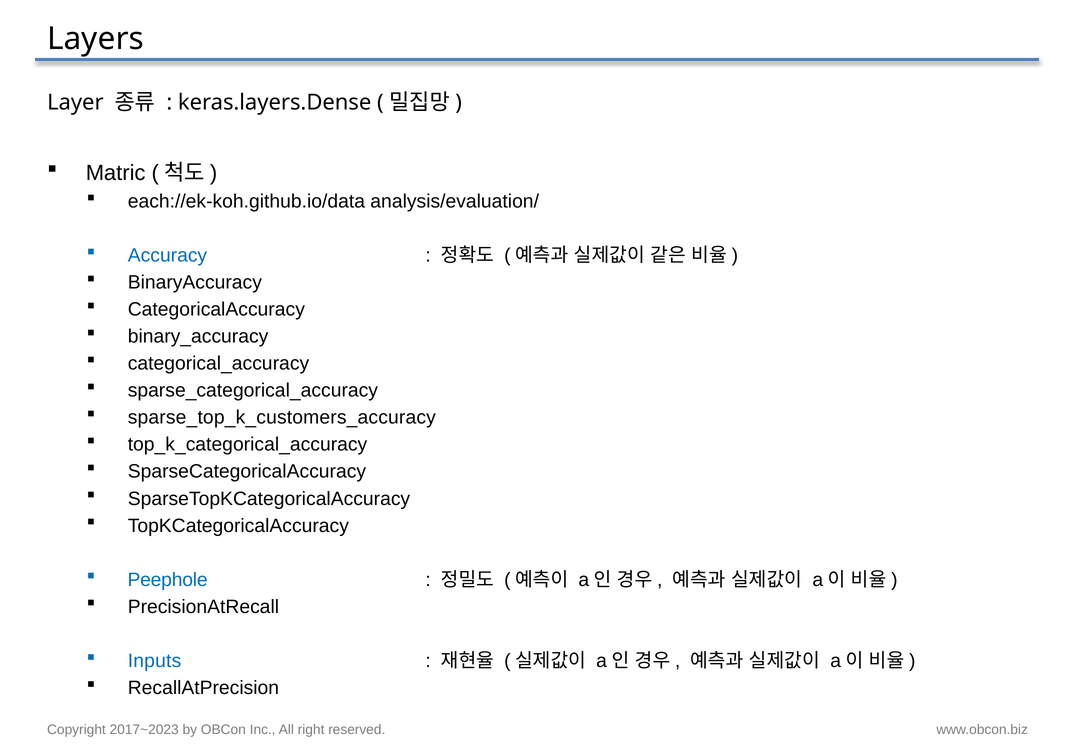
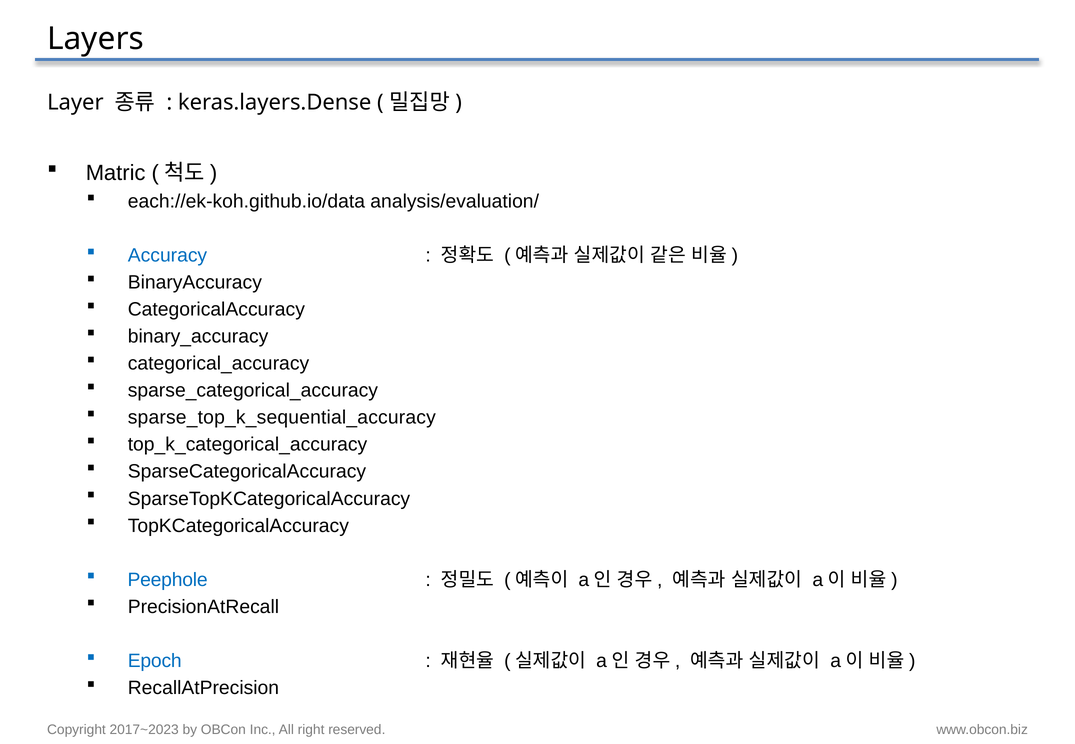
sparse_top_k_customers_accuracy: sparse_top_k_customers_accuracy -> sparse_top_k_sequential_accuracy (282, 418)
Inputs: Inputs -> Epoch (155, 661)
